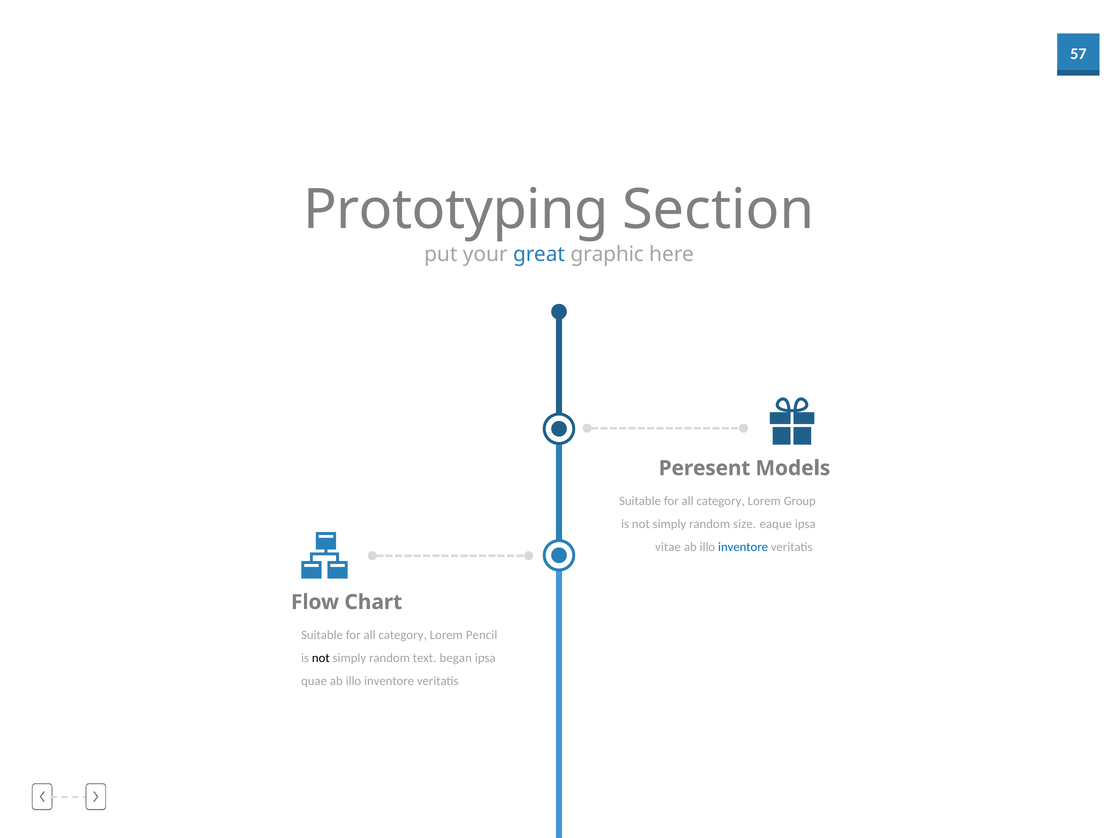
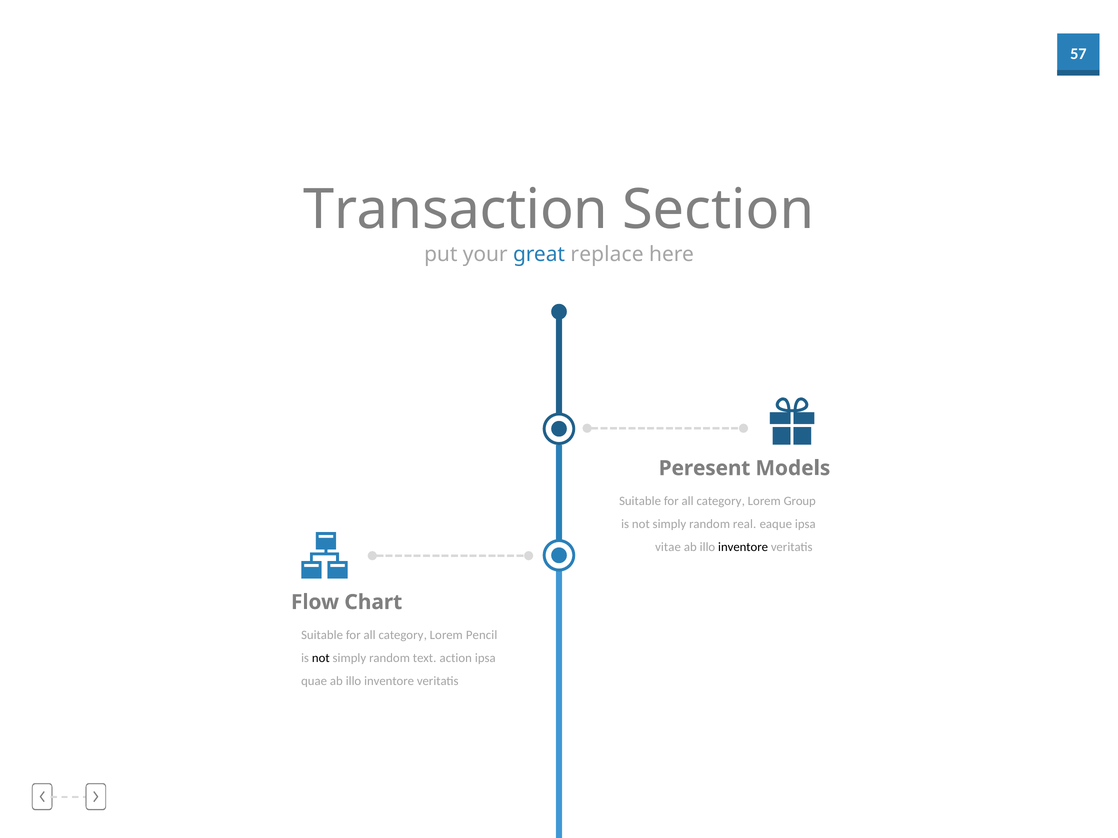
Prototyping: Prototyping -> Transaction (456, 210)
graphic: graphic -> replace (607, 254)
size: size -> real (745, 524)
inventore colour: blue -> black (743, 547)
began: began -> action (456, 658)
